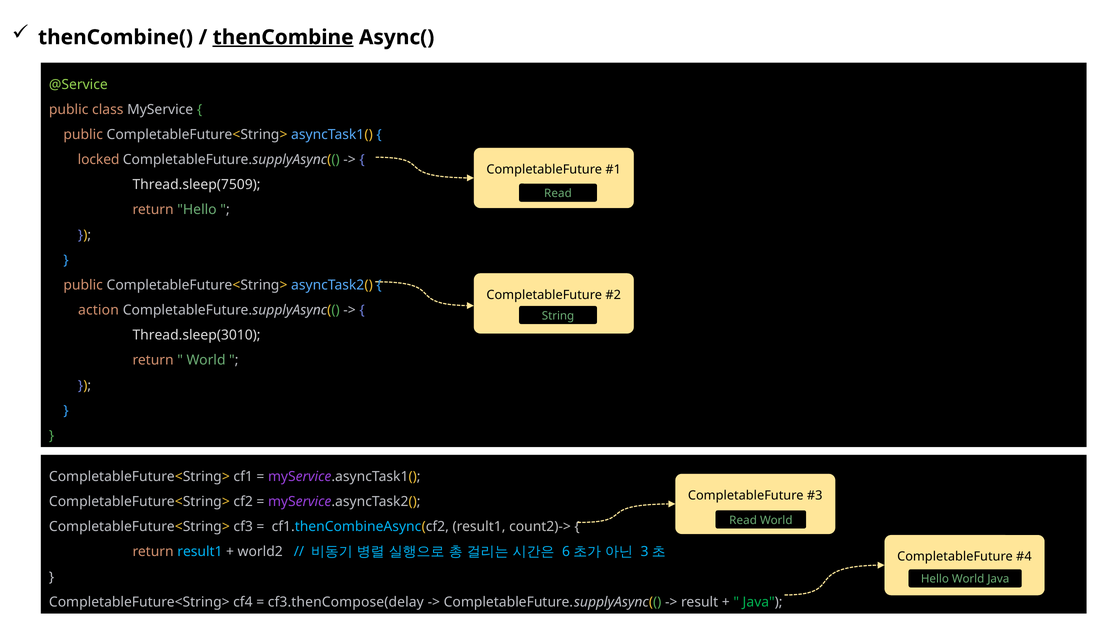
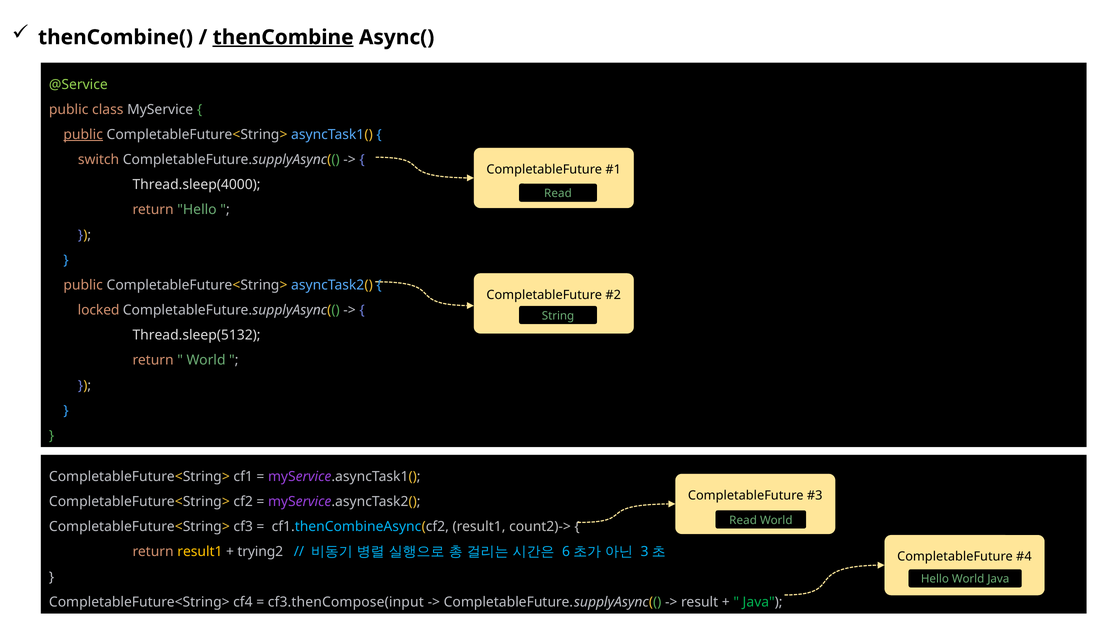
public underline: none -> present (83, 135)
locked: locked -> switch (99, 160)
Thread.sleep(7509: Thread.sleep(7509 -> Thread.sleep(4000 (197, 185)
action: action -> locked (99, 310)
Thread.sleep(3010: Thread.sleep(3010 -> Thread.sleep(5132 (197, 335)
result1 colour: light blue -> yellow (200, 552)
world2: world2 -> trying2 (260, 552)
cf3.thenCompose(delay: cf3.thenCompose(delay -> cf3.thenCompose(input (346, 602)
